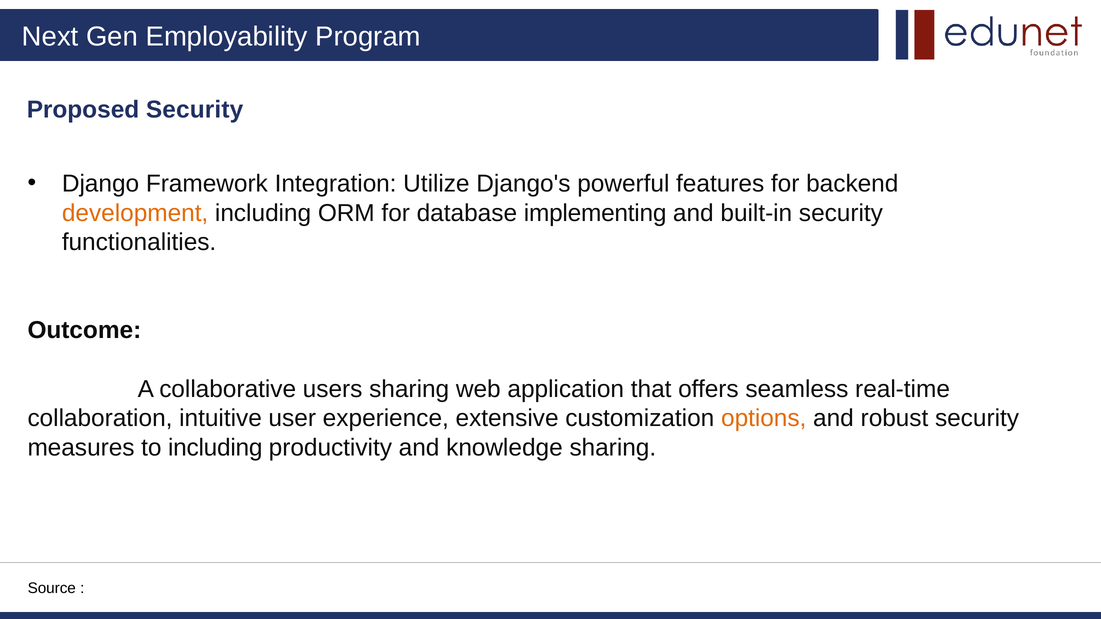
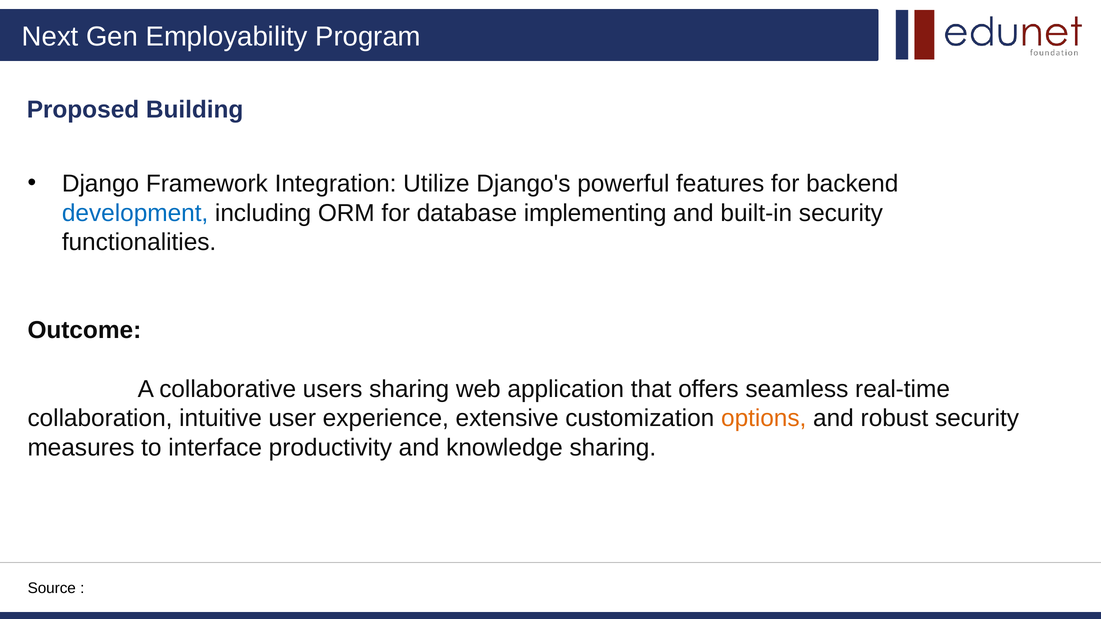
Proposed Security: Security -> Building (195, 110)
development colour: orange -> blue (135, 213)
to including: including -> interface (215, 448)
